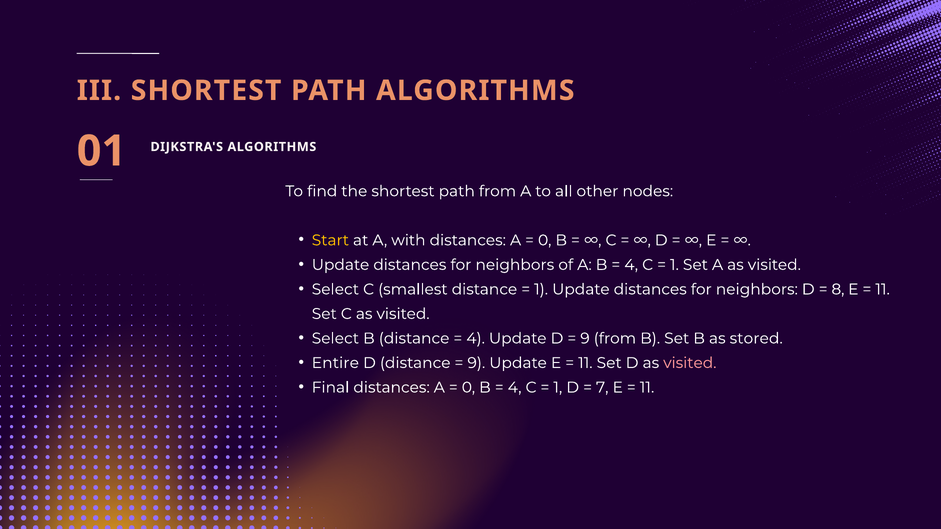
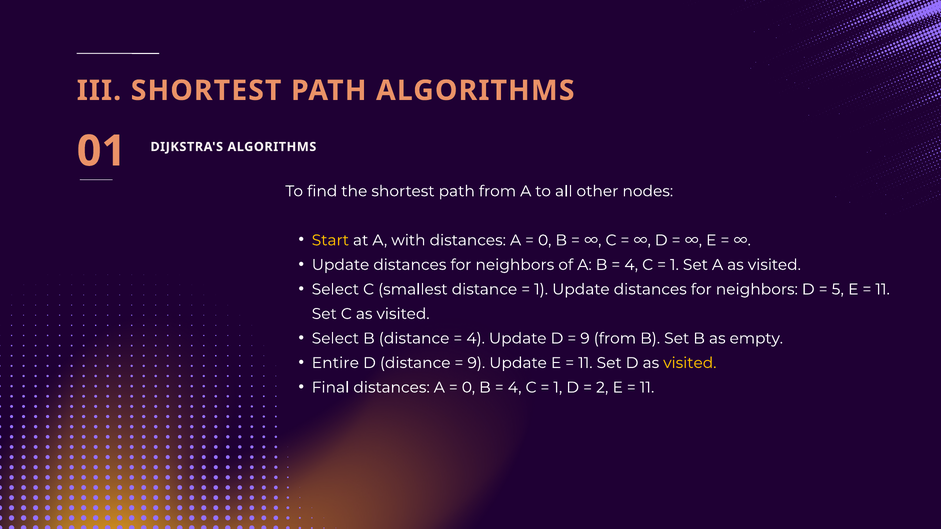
8: 8 -> 5 (838, 289)
stored: stored -> empty (756, 339)
visited colour: pink -> yellow (690, 363)
7: 7 -> 2 (602, 388)
